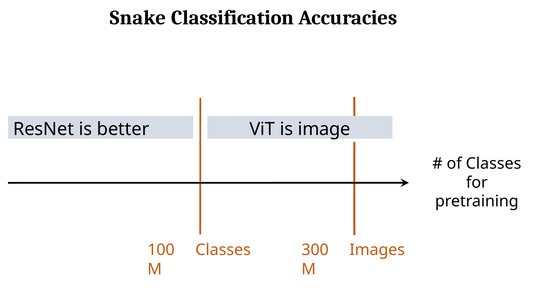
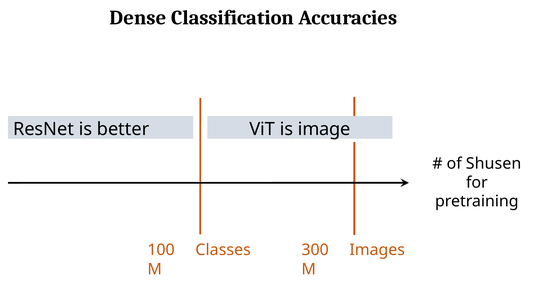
Snake: Snake -> Dense (138, 18)
of Classes: Classes -> Shusen (494, 164)
